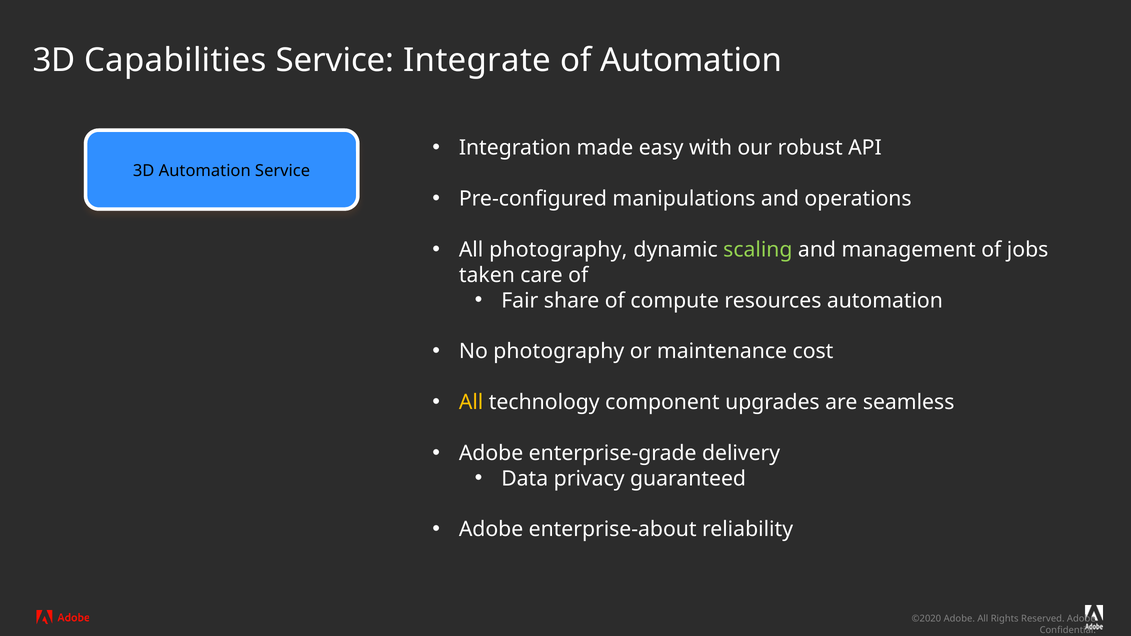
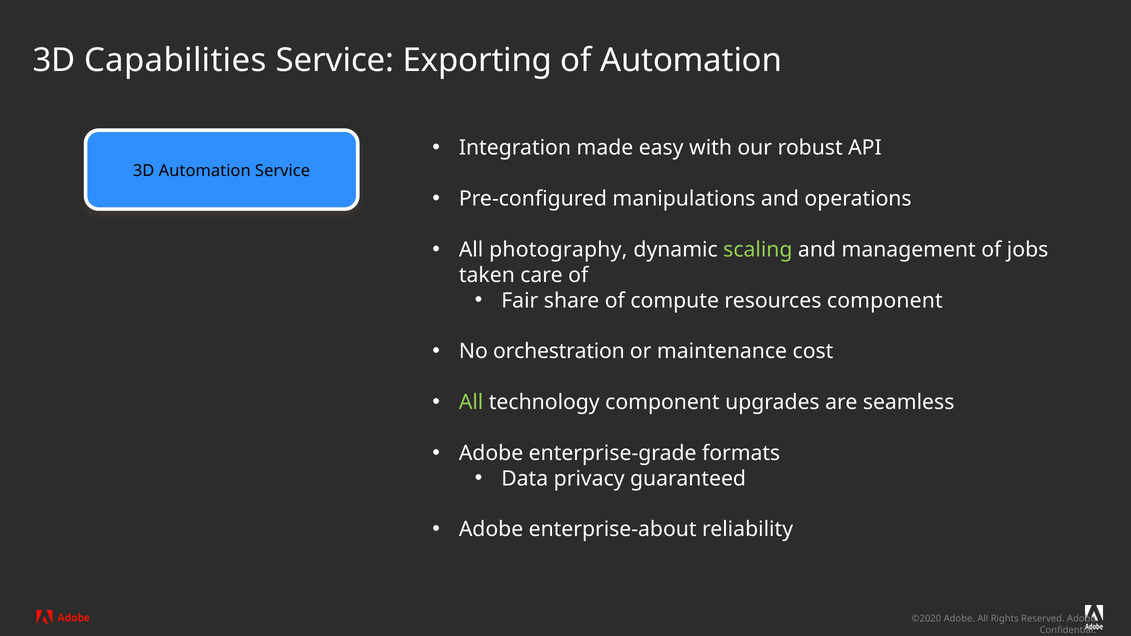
Integrate: Integrate -> Exporting (477, 60)
resources automation: automation -> component (885, 301)
No photography: photography -> orchestration (559, 352)
All colour: yellow -> light green (471, 402)
delivery: delivery -> formats (741, 453)
